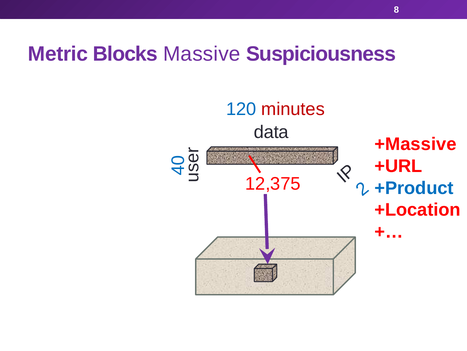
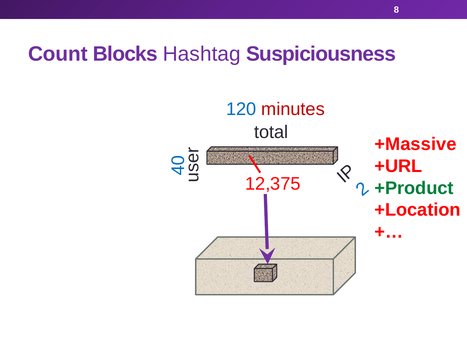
Metric: Metric -> Count (58, 54)
Massive: Massive -> Hashtag (202, 54)
data: data -> total (271, 132)
+Product colour: blue -> green (414, 188)
